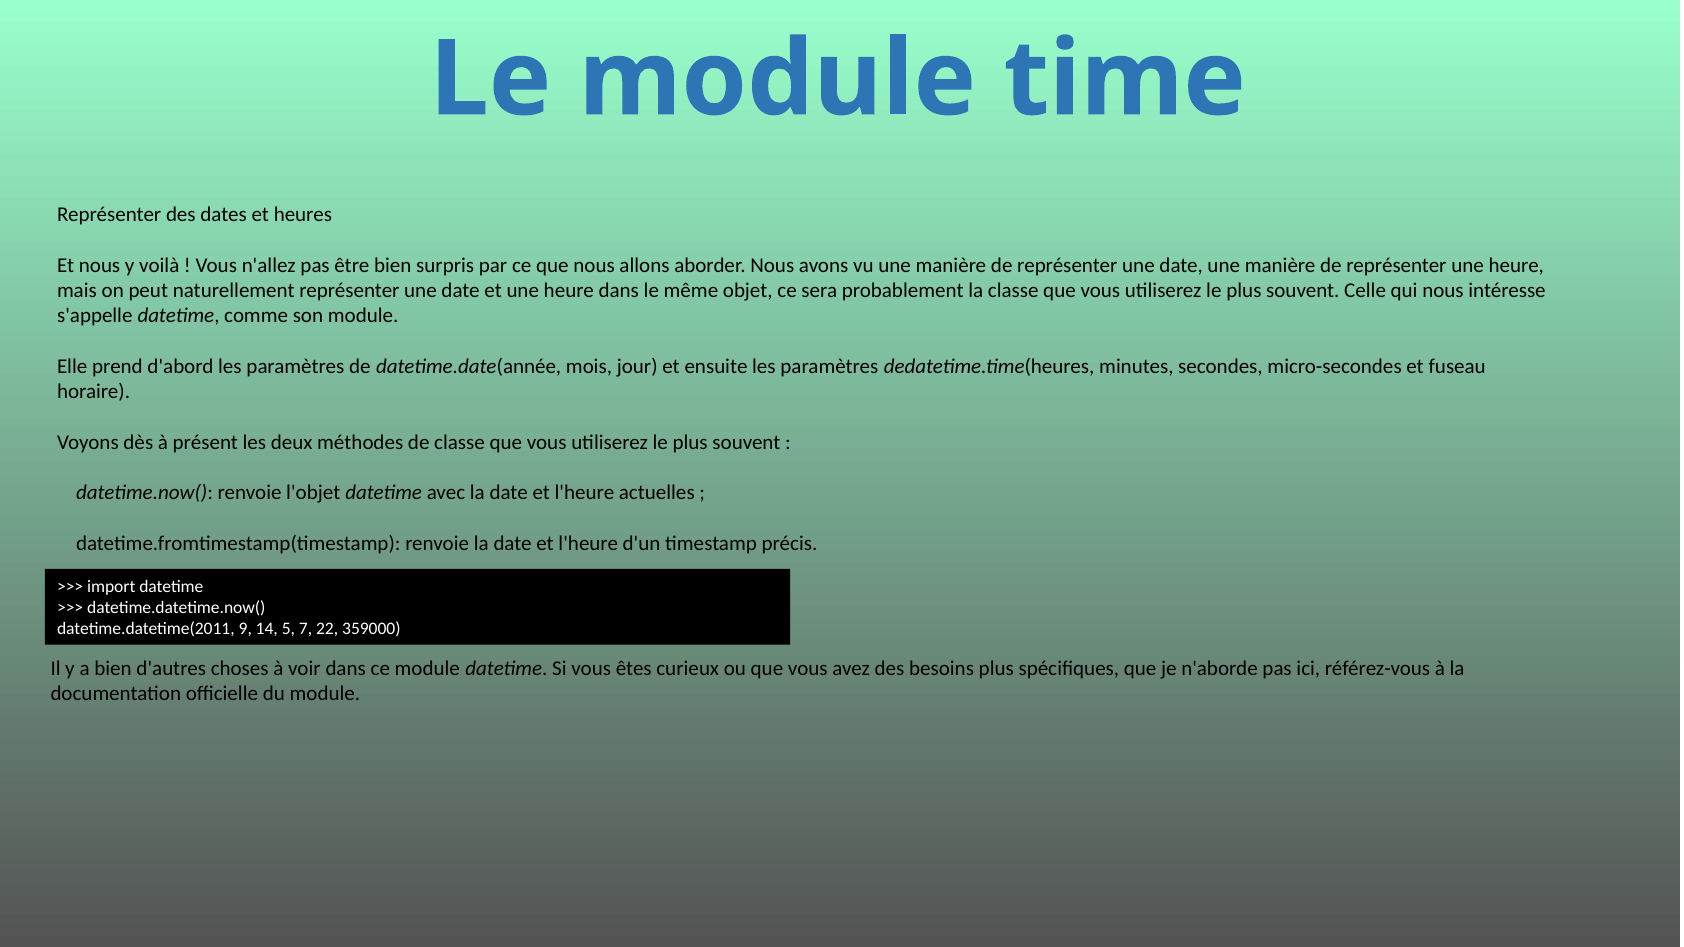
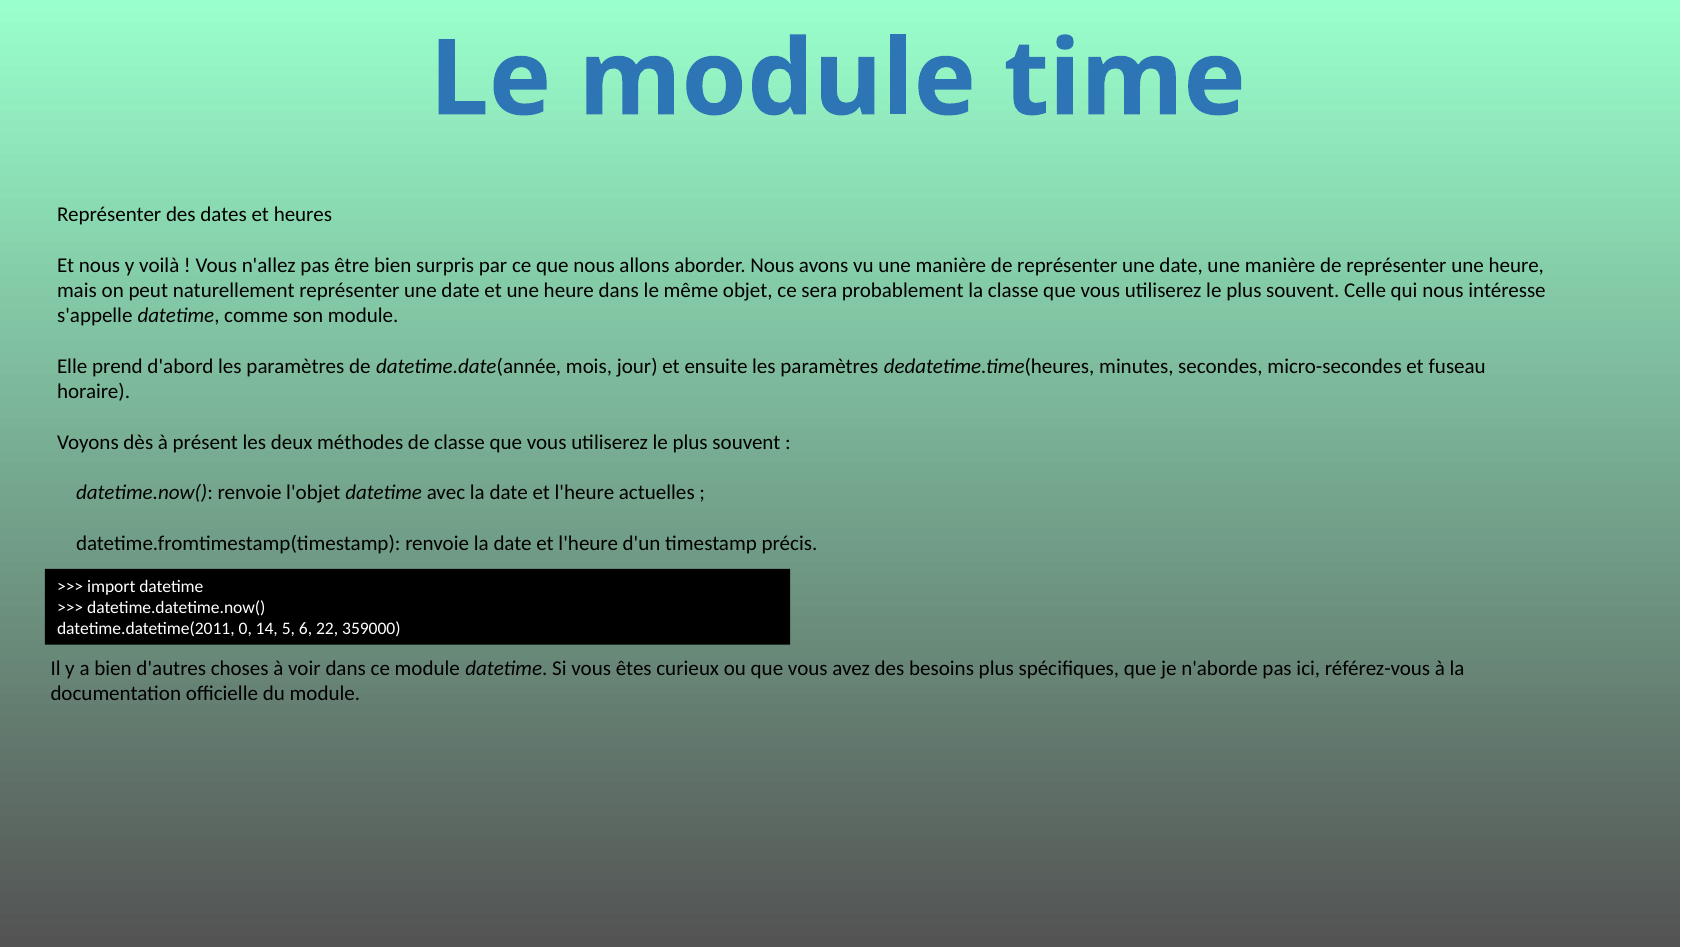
9: 9 -> 0 (245, 629)
7: 7 -> 6 (306, 629)
